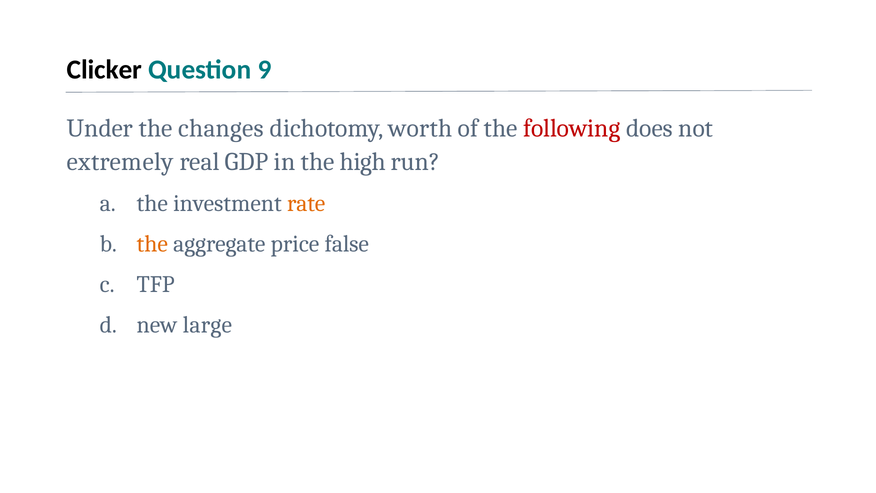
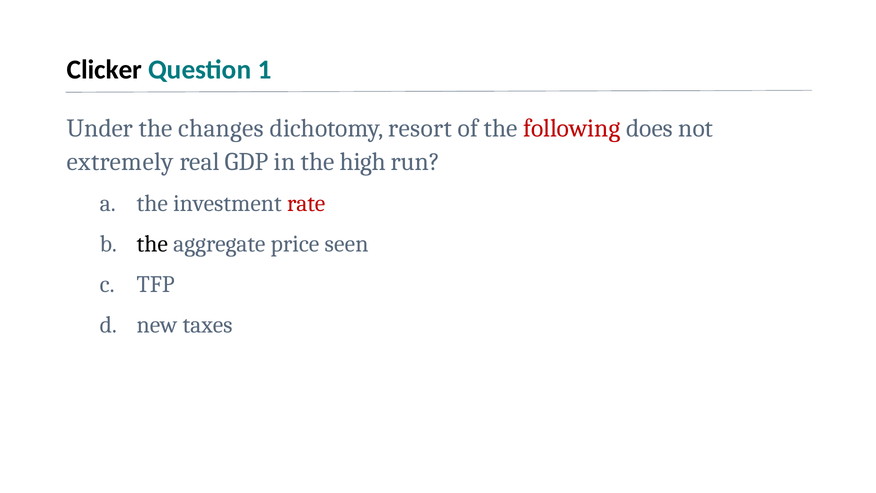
9: 9 -> 1 (265, 69)
worth: worth -> resort (420, 128)
rate colour: orange -> red (306, 203)
the colour: orange -> black (152, 244)
false: false -> seen (347, 244)
large: large -> taxes (208, 325)
